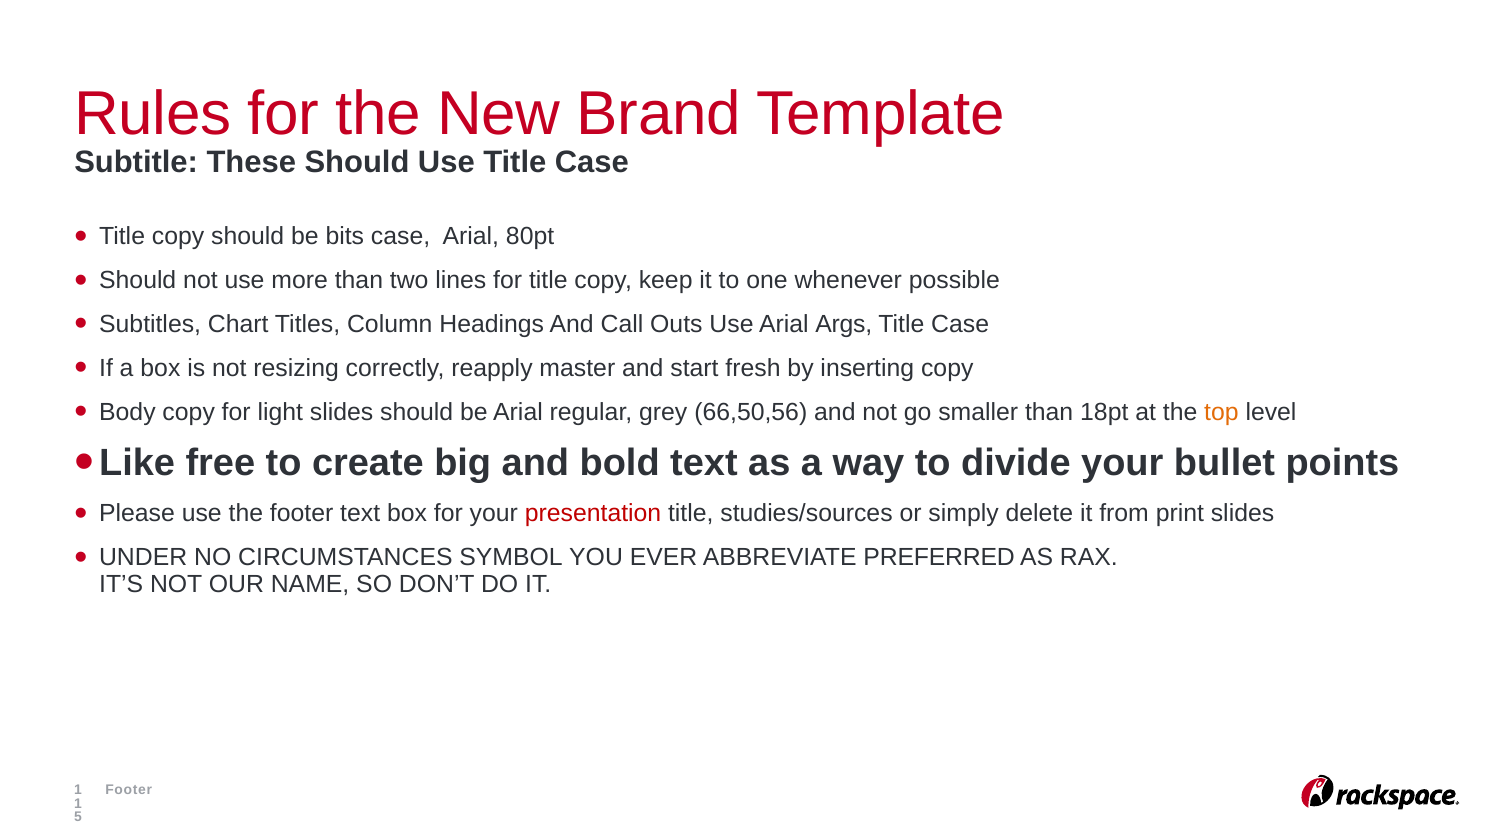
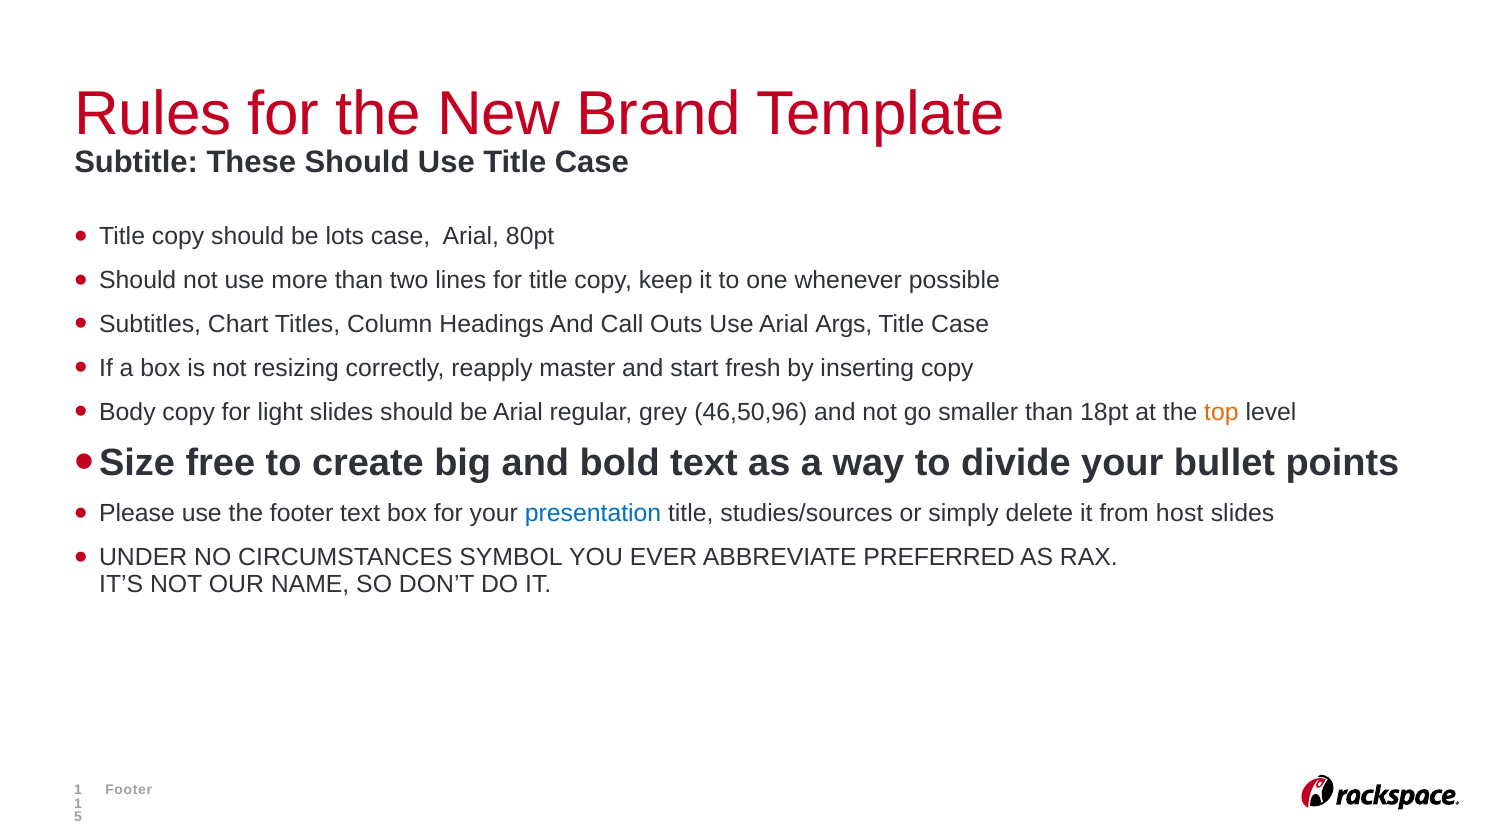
bits: bits -> lots (345, 237)
66,50,56: 66,50,56 -> 46,50,96 (751, 412)
Like: Like -> Size (137, 463)
presentation colour: red -> blue (593, 514)
print: print -> host (1180, 514)
